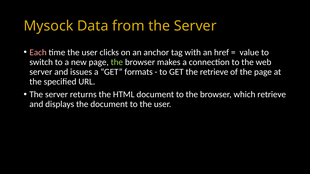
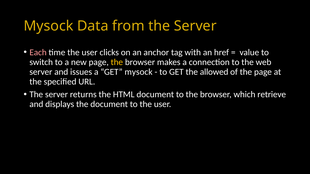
the colour: light green -> yellow (117, 62)
GET formats: formats -> mysock (139, 72)
the retrieve: retrieve -> allowed (214, 72)
